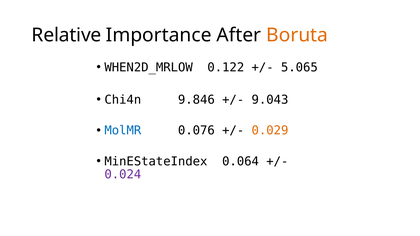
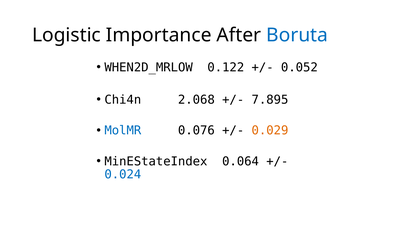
Relative: Relative -> Logistic (66, 35)
Boruta colour: orange -> blue (297, 35)
5.065: 5.065 -> 0.052 (299, 67)
9.846: 9.846 -> 2.068 (196, 100)
9.043: 9.043 -> 7.895 (270, 100)
0.024 colour: purple -> blue (123, 175)
